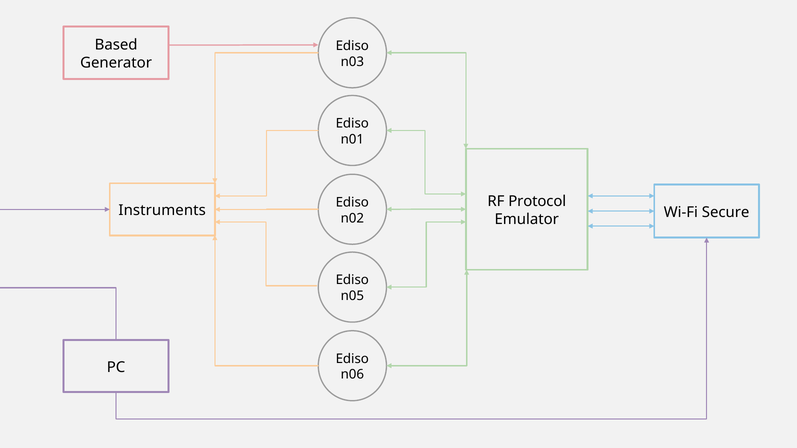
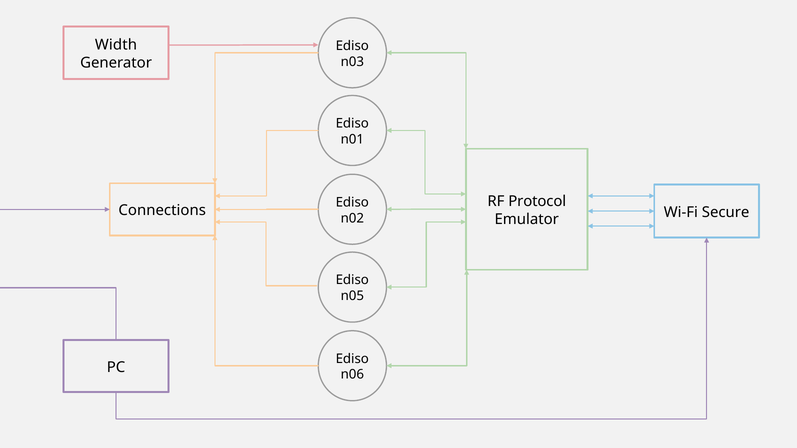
Based: Based -> Width (116, 45)
Instruments: Instruments -> Connections (162, 211)
